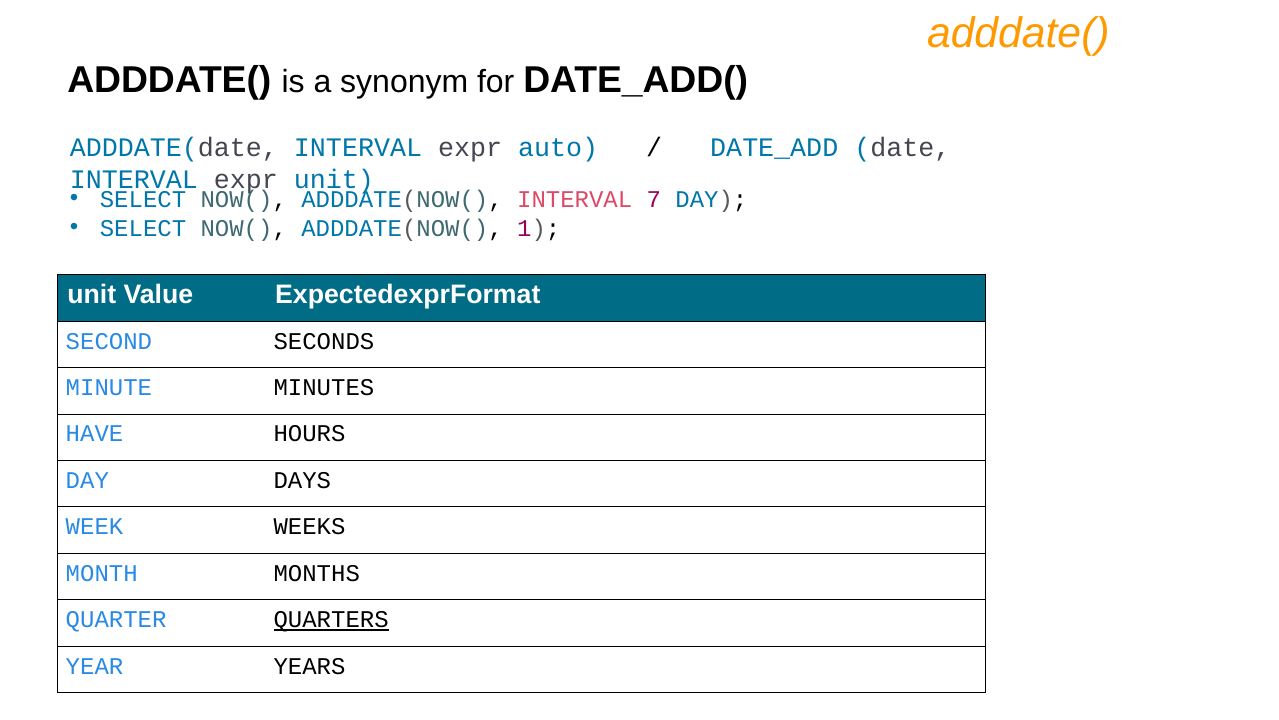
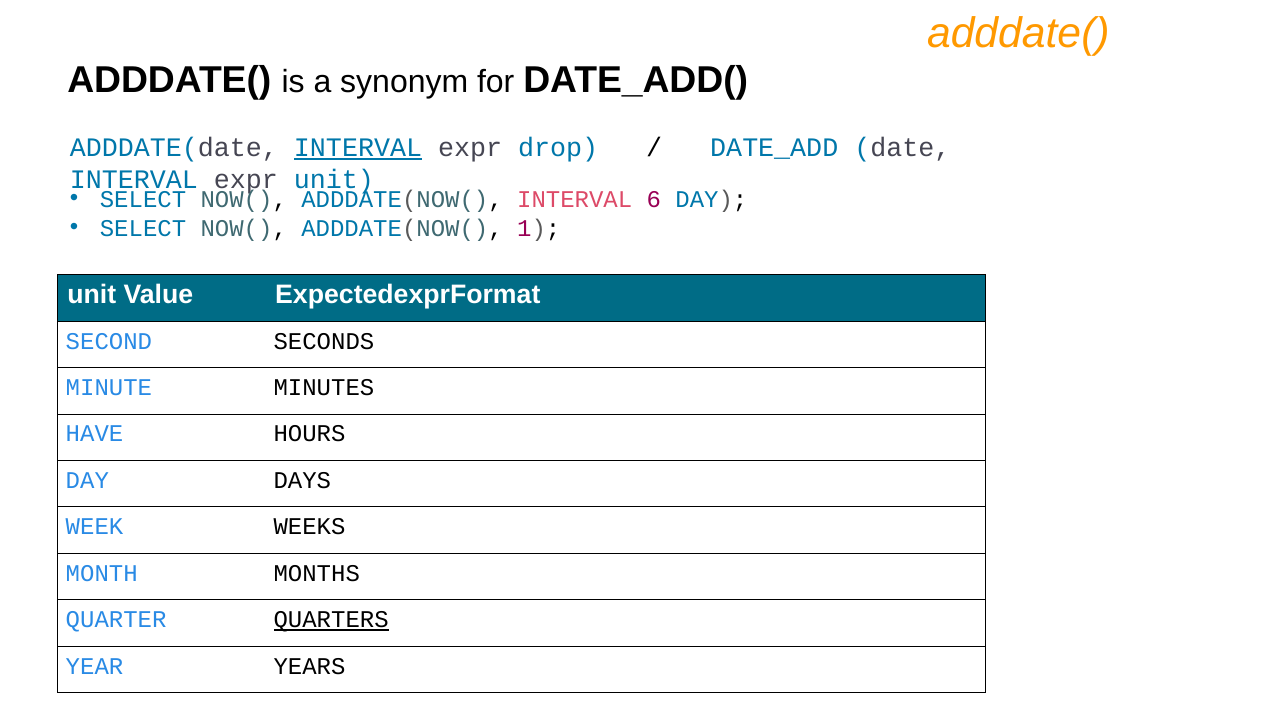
INTERVAL underline: none -> present (358, 147)
auto: auto -> drop (558, 147)
7: 7 -> 6 (654, 199)
